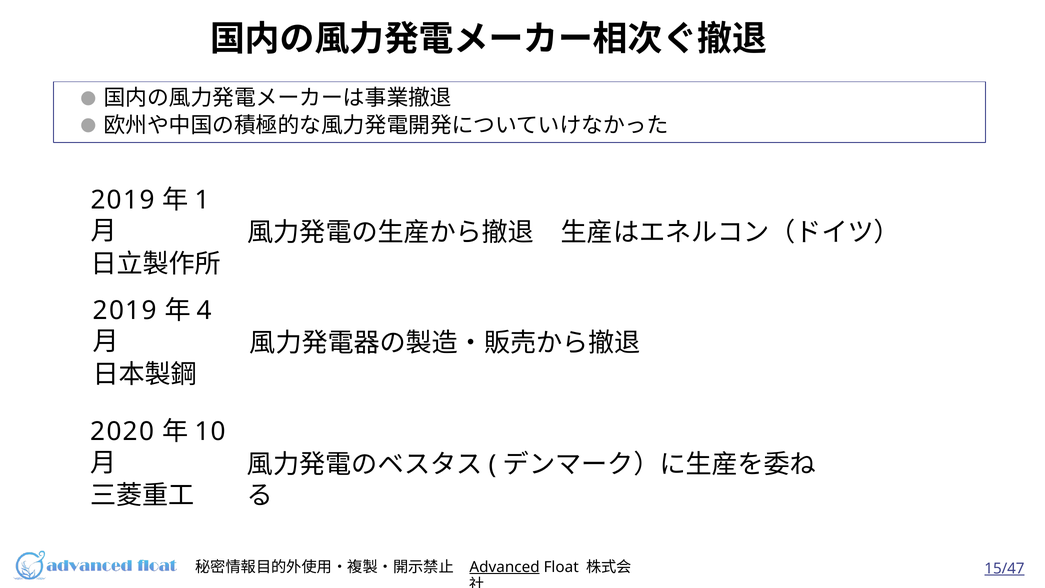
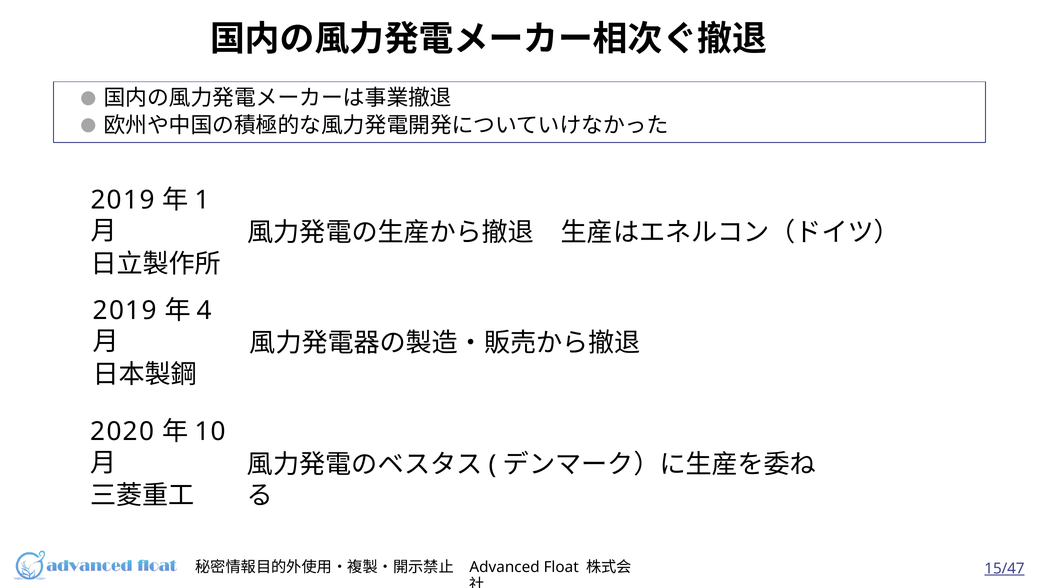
Advanced underline: present -> none (505, 567)
